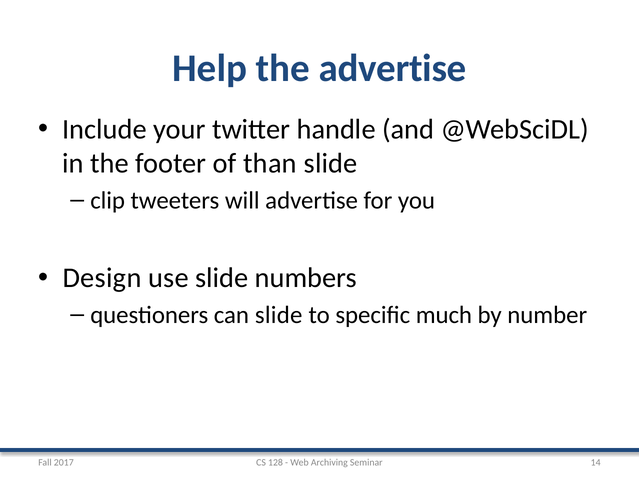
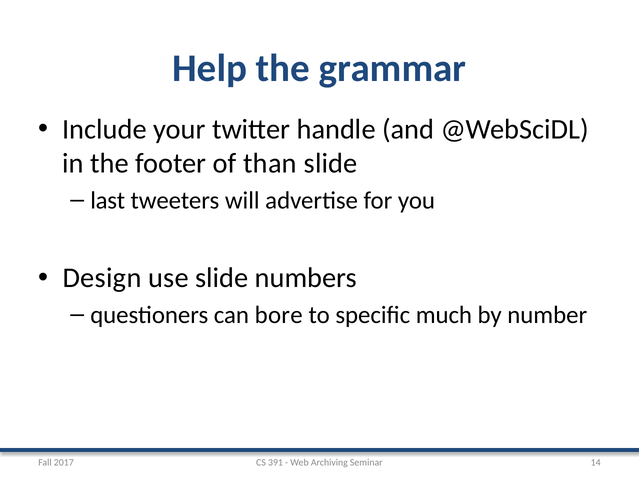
the advertise: advertise -> grammar (392, 68)
clip: clip -> last (108, 200)
can slide: slide -> bore (279, 314)
128: 128 -> 391 (276, 462)
